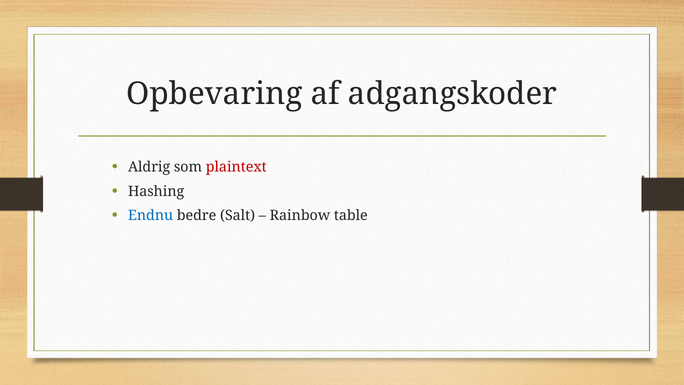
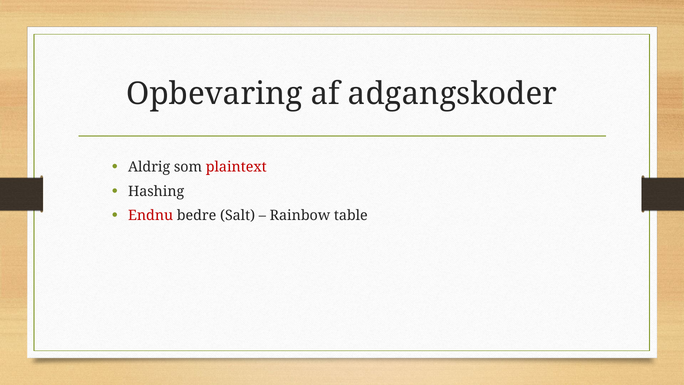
Endnu colour: blue -> red (151, 216)
